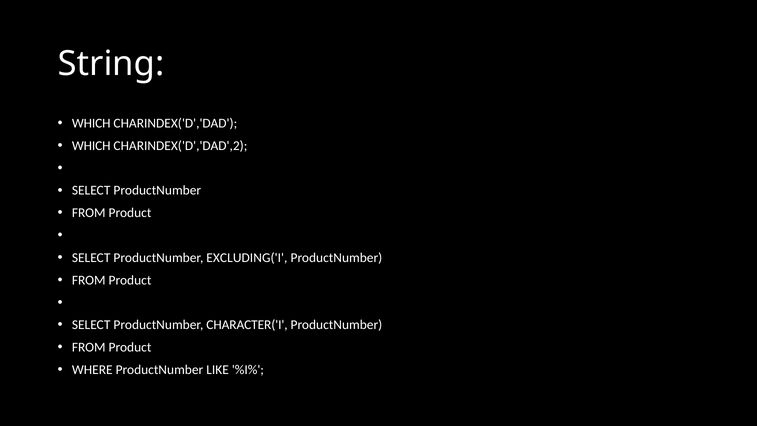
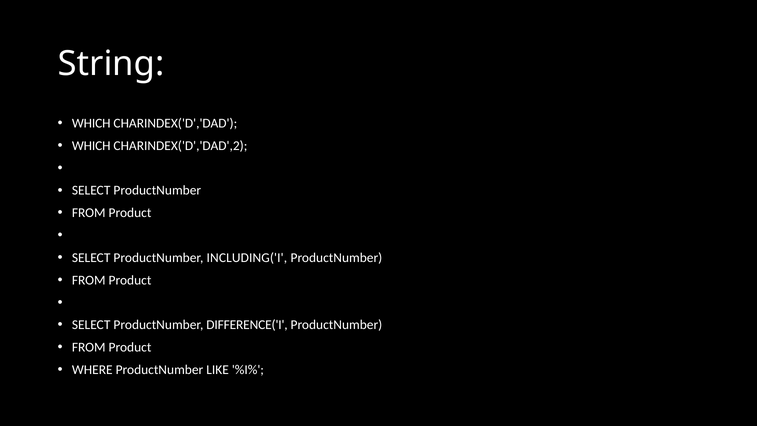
EXCLUDING('I: EXCLUDING('I -> INCLUDING('I (247, 258)
CHARACTER('I: CHARACTER('I -> DIFFERENCE('I (247, 325)
